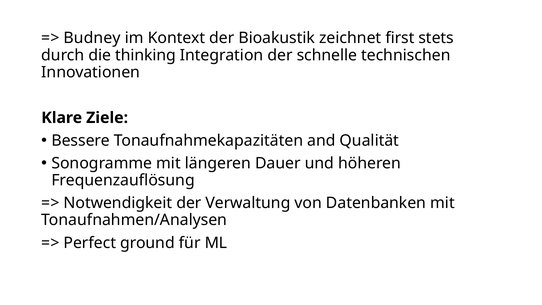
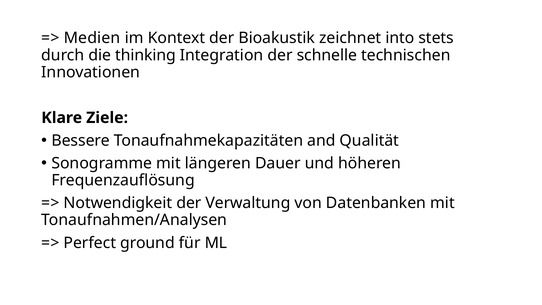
Budney: Budney -> Medien (92, 38)
first: first -> into (400, 38)
